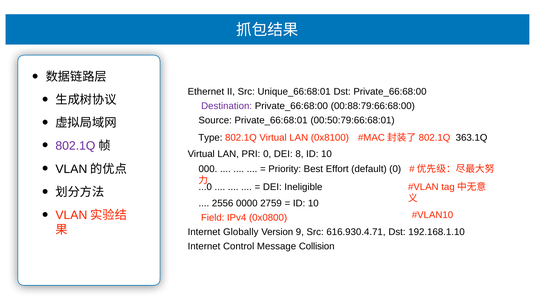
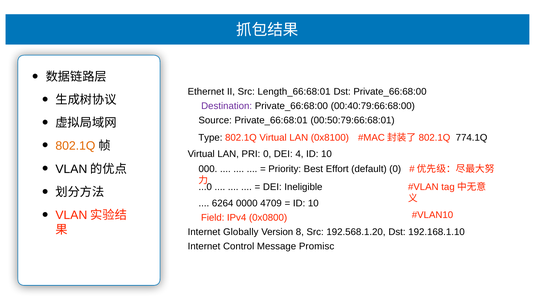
Unique_66:68:01: Unique_66:68:01 -> Length_66:68:01 (294, 92)
00:88:79:66:68:00: 00:88:79:66:68:00 -> 00:40:79:66:68:00 (373, 106)
363.1Q: 363.1Q -> 774.1Q (472, 138)
802.1Q colour: purple -> orange (75, 146)
8: 8 -> 4 (299, 154)
2556: 2556 -> 6264 (223, 203)
2759: 2759 -> 4709 (271, 203)
9: 9 -> 8 (300, 232)
616.930.4.71: 616.930.4.71 -> 192.568.1.20 (356, 232)
Collision: Collision -> Promisc (317, 246)
